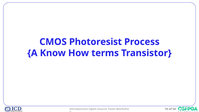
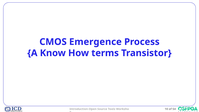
Photoresist: Photoresist -> Emergence (95, 42)
